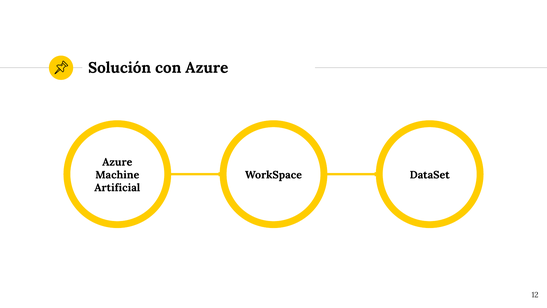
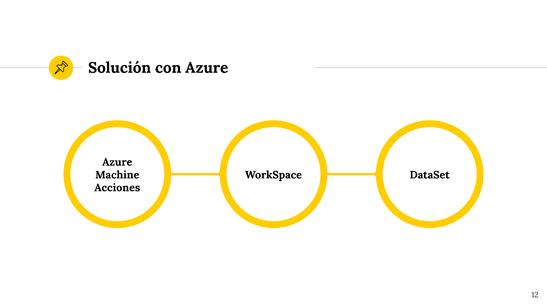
Artificial: Artificial -> Acciones (117, 187)
